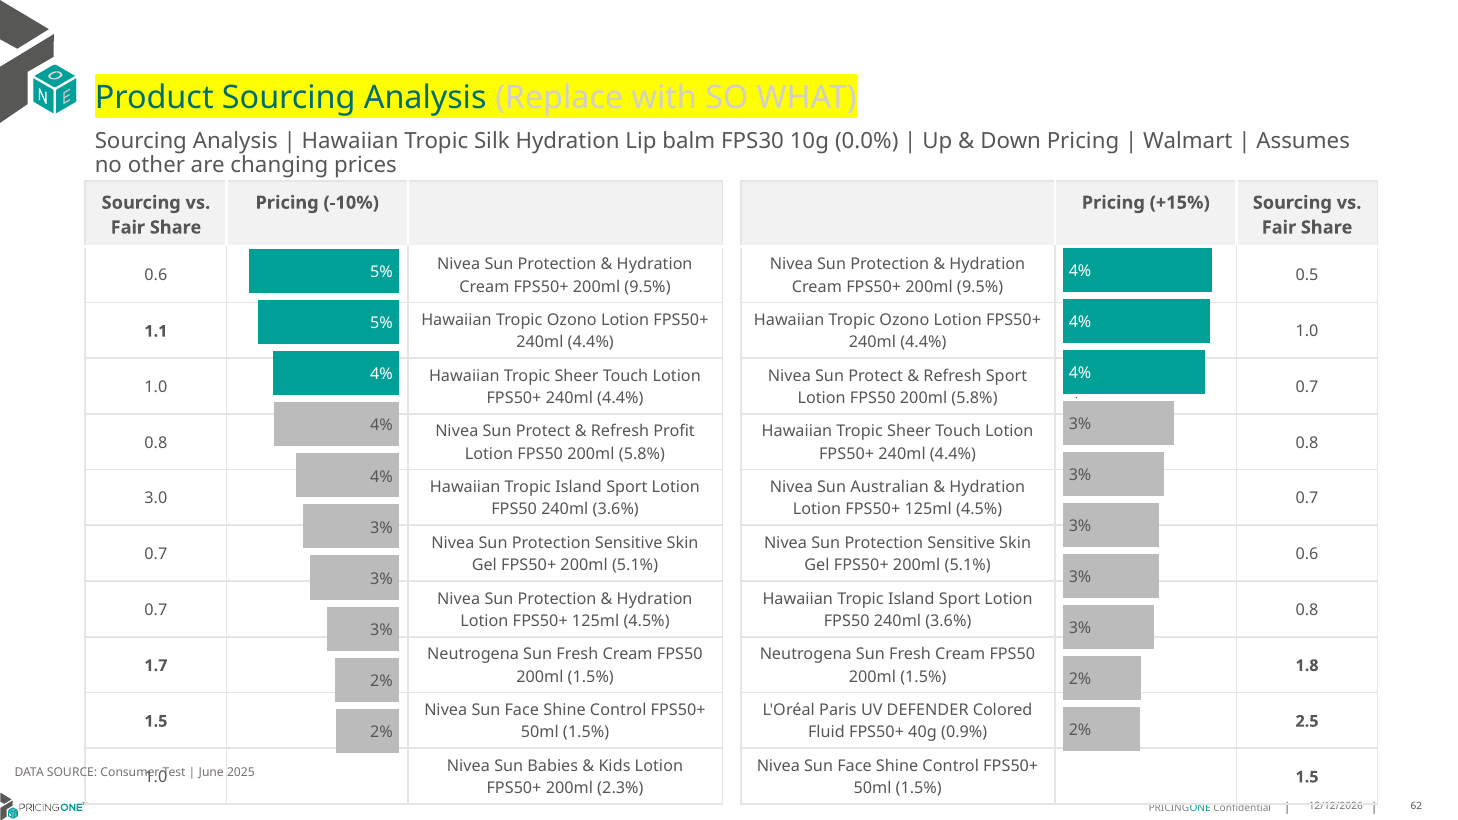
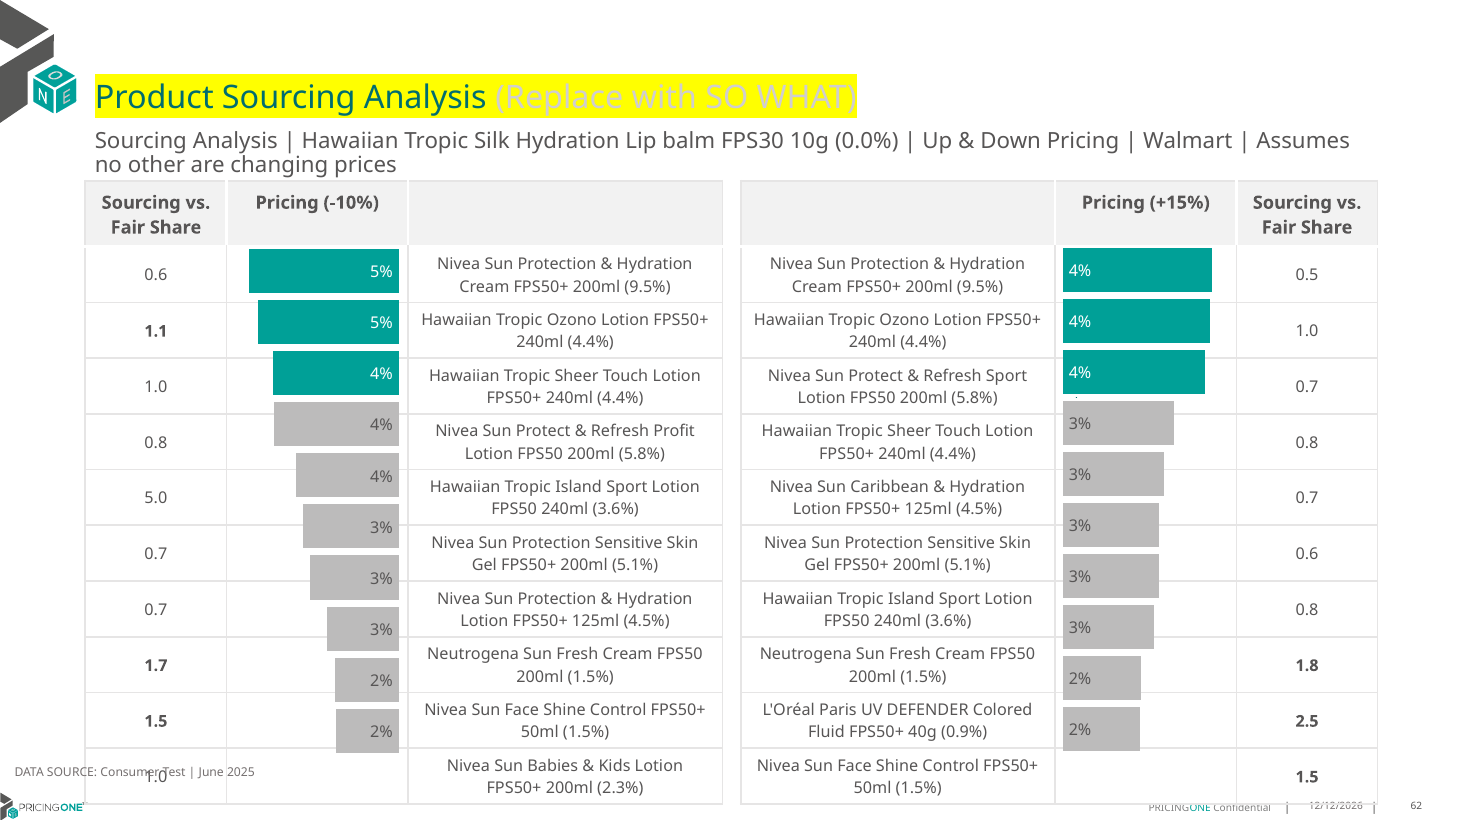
Australian: Australian -> Caribbean (890, 487)
3.0: 3.0 -> 5.0 (156, 499)
